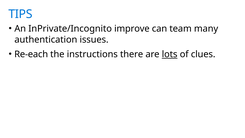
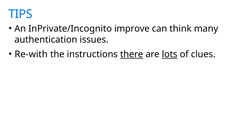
team: team -> think (181, 29)
Re-each: Re-each -> Re-with (31, 54)
there underline: none -> present (132, 54)
